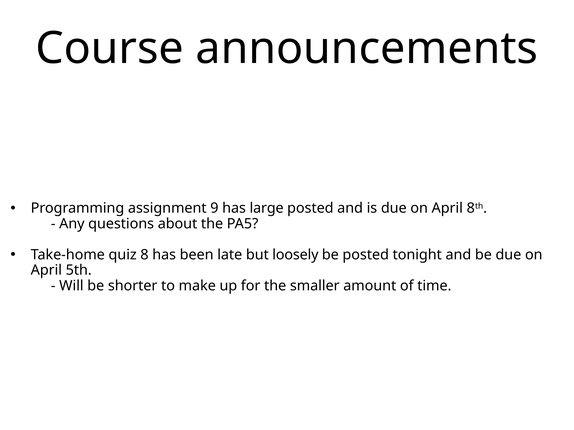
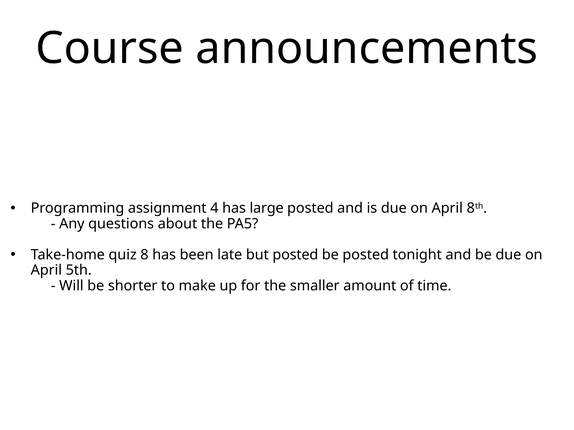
9: 9 -> 4 (214, 208)
but loosely: loosely -> posted (295, 255)
